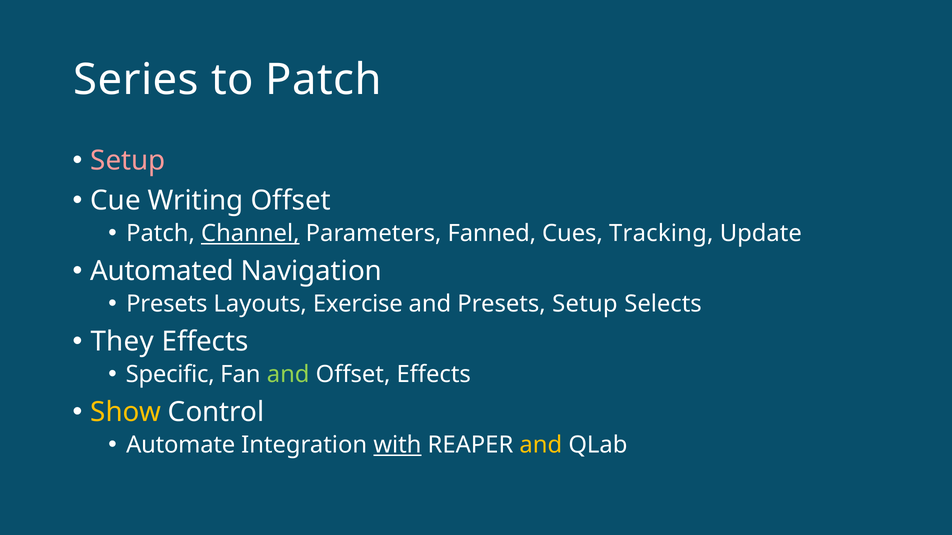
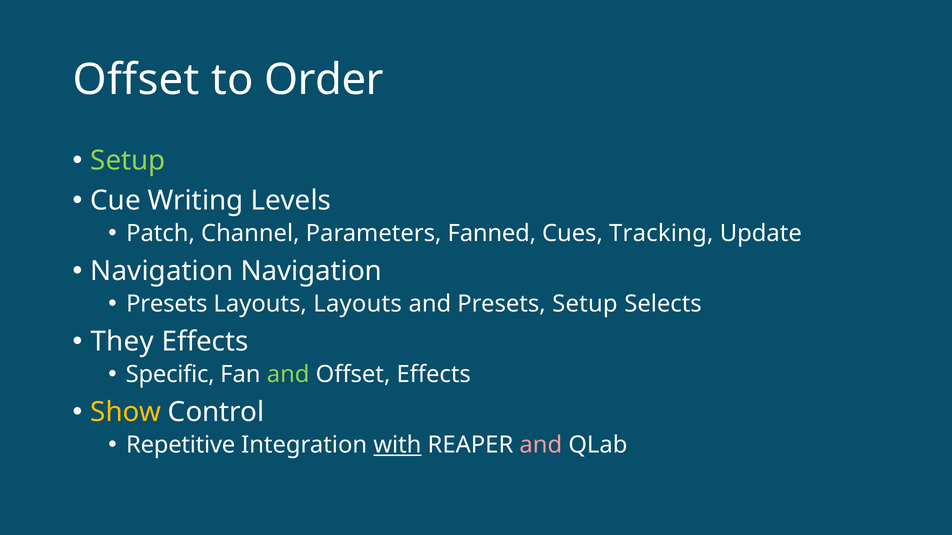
Series: Series -> Offset (136, 80)
to Patch: Patch -> Order (324, 80)
Setup colour: pink -> light green (128, 161)
Writing Offset: Offset -> Levels (291, 201)
Channel underline: present -> none (250, 234)
Automated: Automated -> Navigation (162, 271)
Layouts Exercise: Exercise -> Layouts (358, 304)
Automate: Automate -> Repetitive (181, 445)
and colour: yellow -> pink (541, 445)
